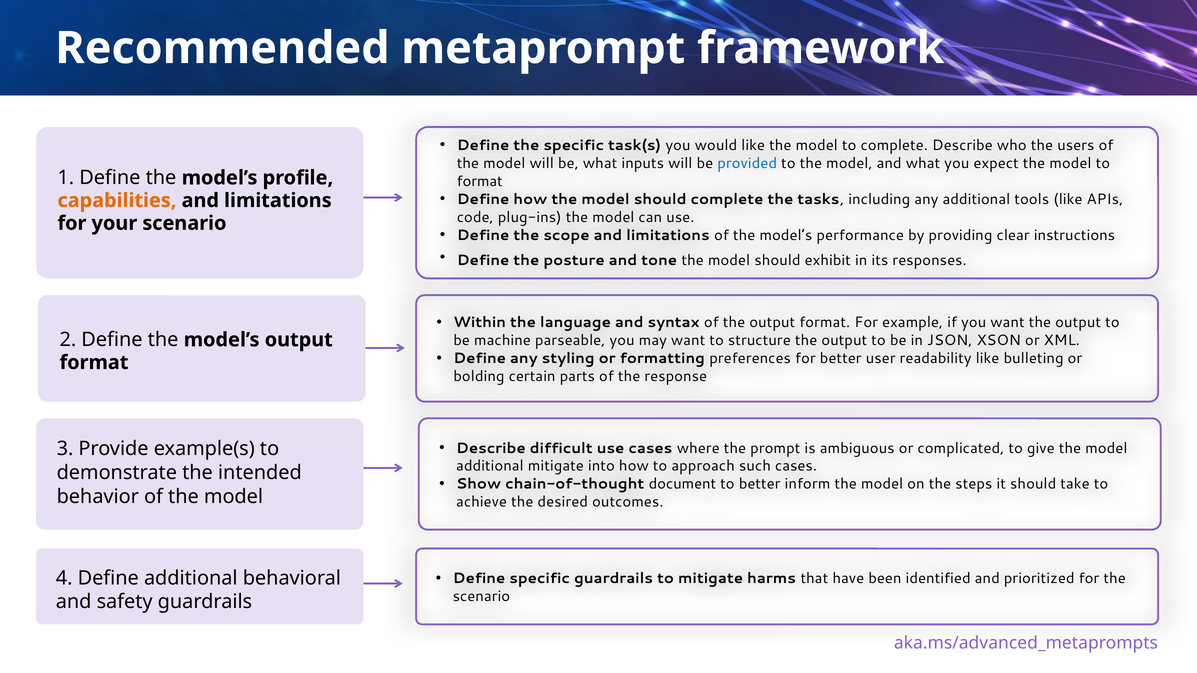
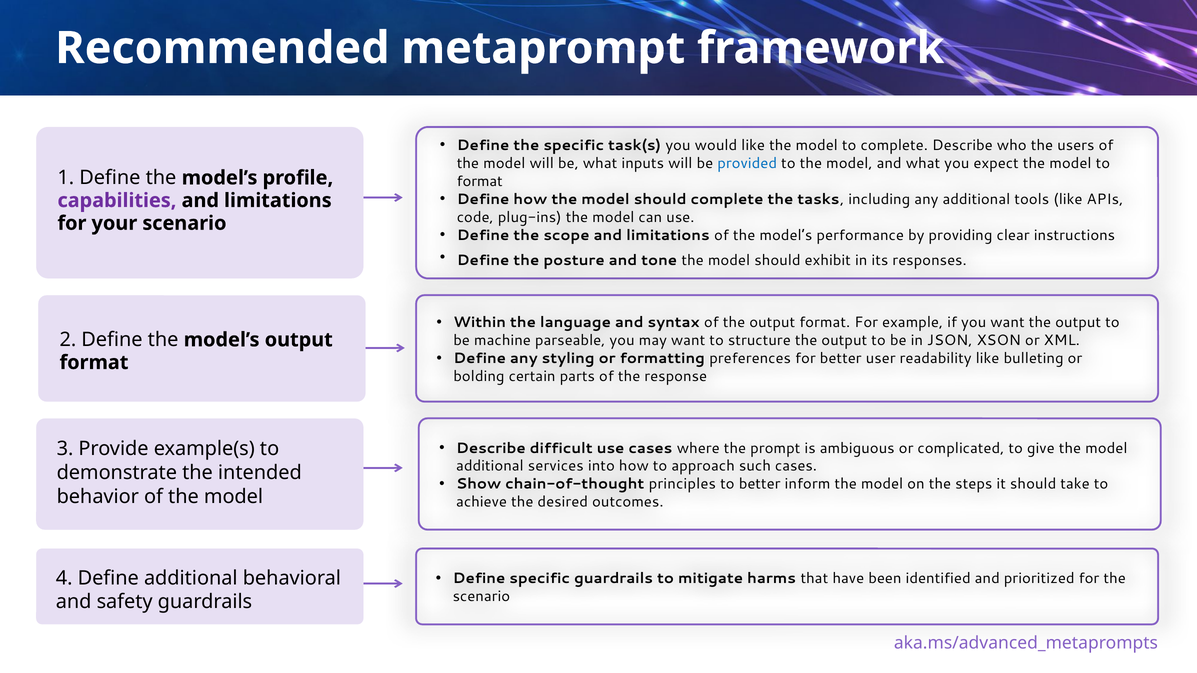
capabilities colour: orange -> purple (117, 201)
additional mitigate: mitigate -> services (556, 466)
document: document -> principles (682, 484)
